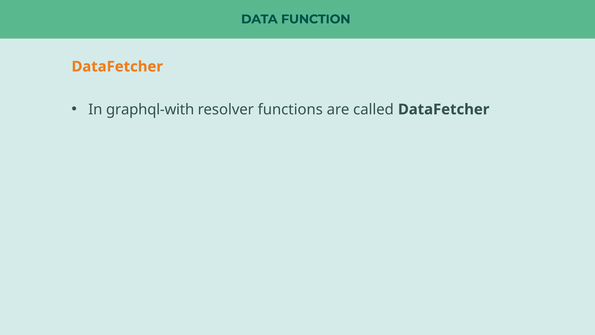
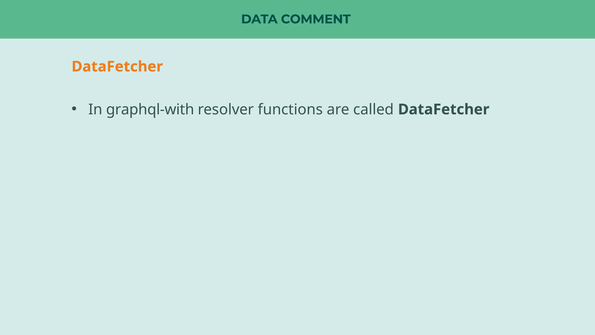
FUNCTION: FUNCTION -> COMMENT (316, 19)
